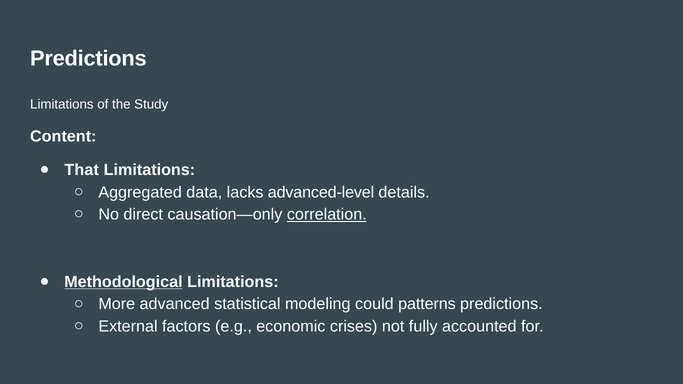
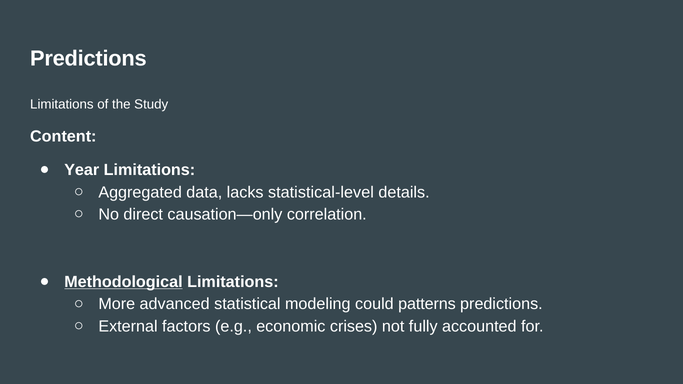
That: That -> Year (82, 170)
advanced-level: advanced-level -> statistical-level (321, 192)
correlation underline: present -> none (327, 215)
